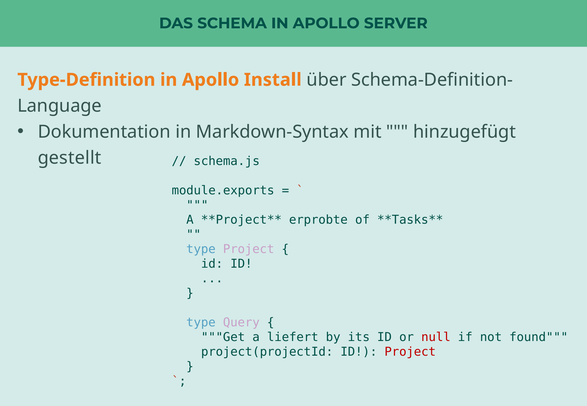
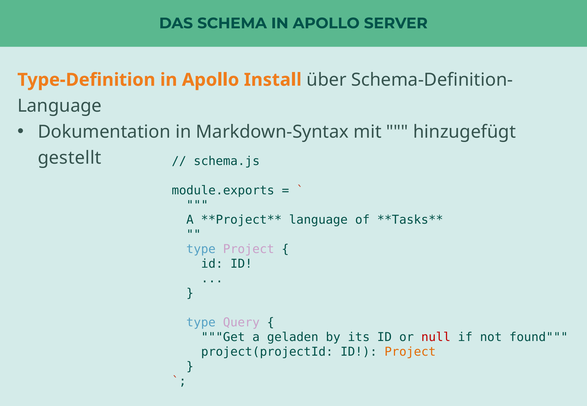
erprobte: erprobte -> language (318, 220)
liefert: liefert -> geladen (293, 337)
Project colour: red -> orange (410, 352)
